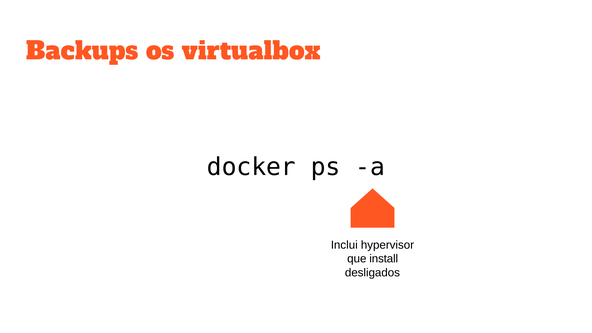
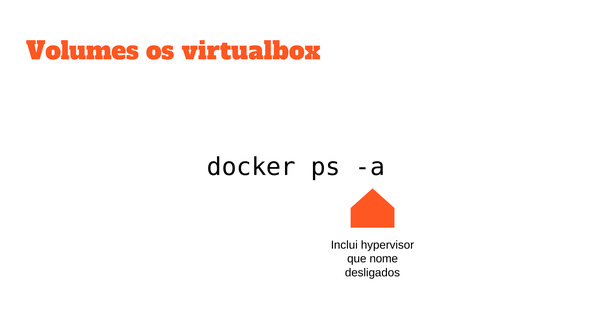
Backups: Backups -> Volumes (82, 51)
install: install -> nome (384, 259)
